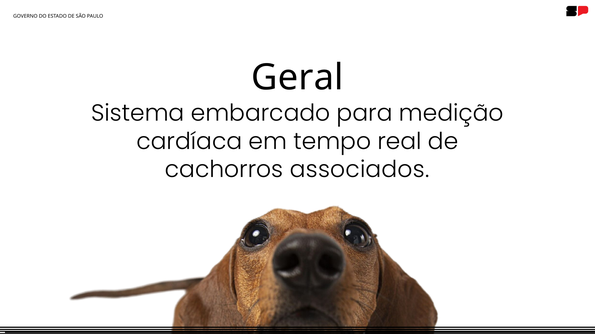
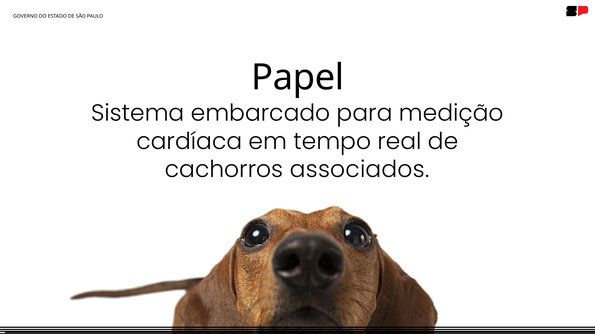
Geral: Geral -> Papel (298, 78)
